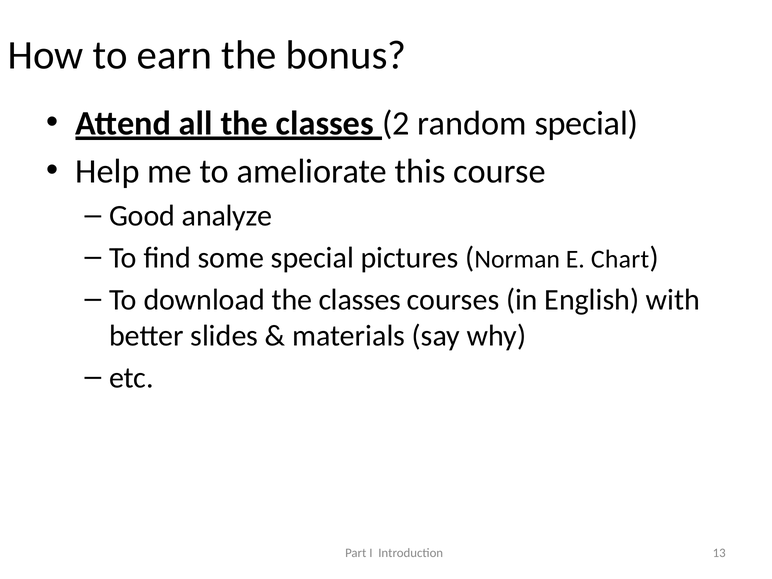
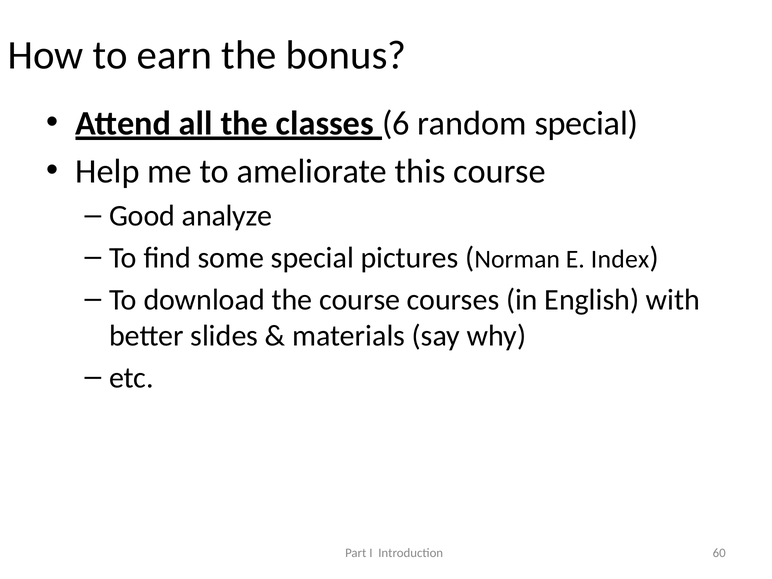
2: 2 -> 6 (396, 123)
Chart: Chart -> Index (620, 259)
download the classes: classes -> course (360, 300)
13: 13 -> 60 (719, 553)
